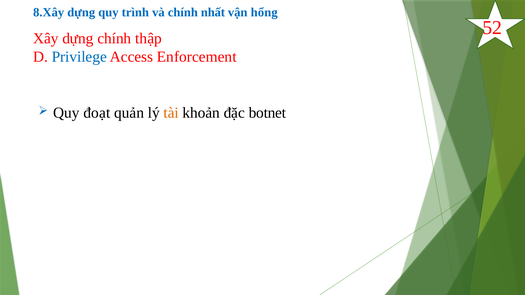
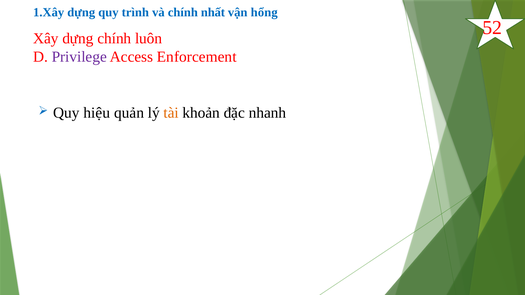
8.Xây: 8.Xây -> 1.Xây (49, 12)
thập: thập -> luôn (149, 38)
Privilege colour: blue -> purple (79, 57)
đoạt: đoạt -> hiệu (97, 113)
botnet: botnet -> nhanh (267, 113)
